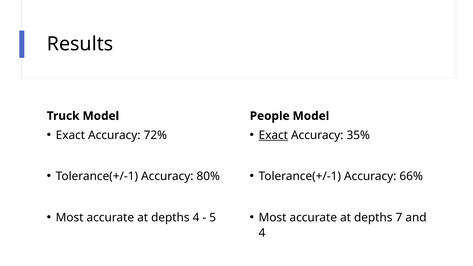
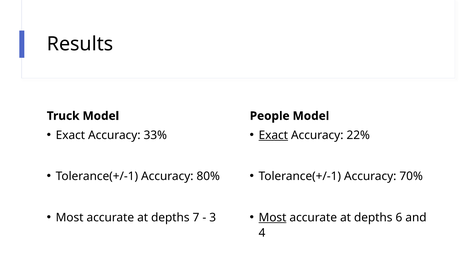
72%: 72% -> 33% (155, 135)
35%: 35% -> 22% (358, 135)
66%: 66% -> 70% (411, 176)
depths 4: 4 -> 7 (196, 218)
5: 5 -> 3 (213, 218)
Most underline: none -> present (273, 218)
7: 7 -> 6 (399, 218)
